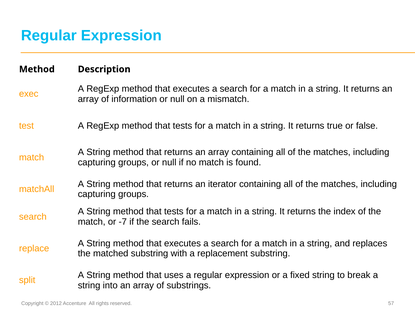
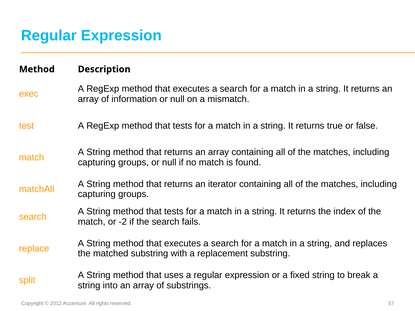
-7: -7 -> -2 (123, 222)
